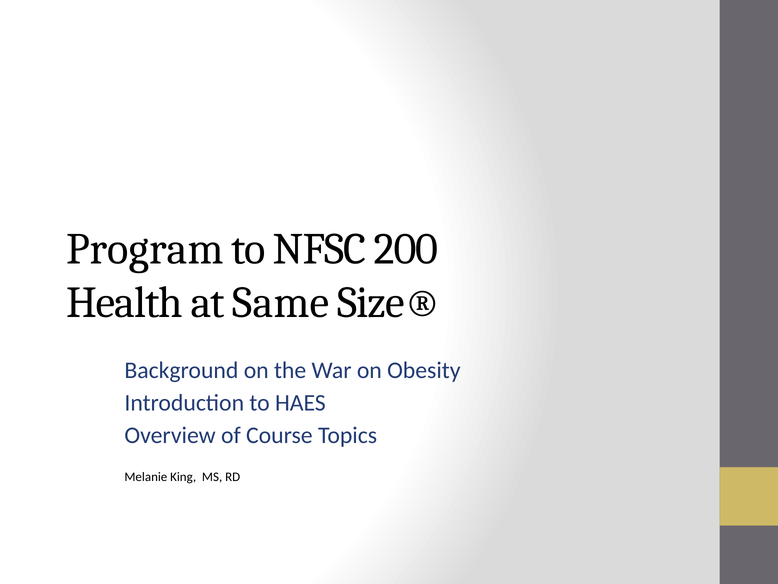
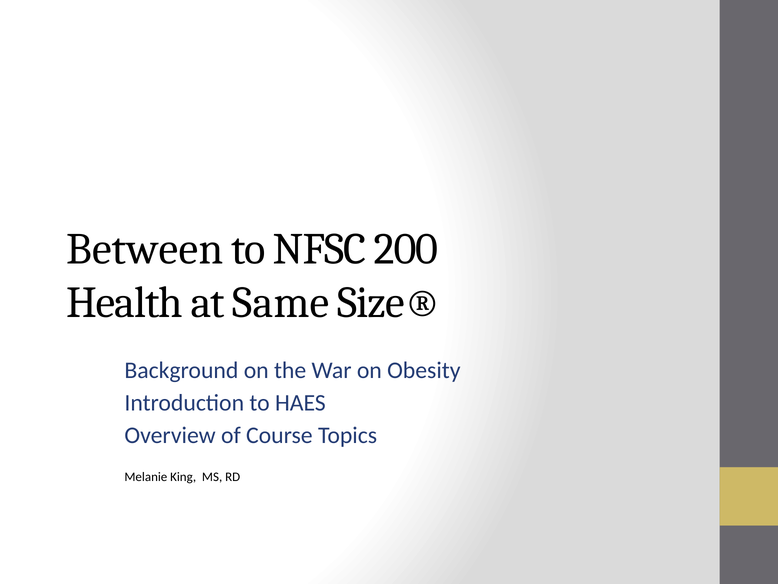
Program: Program -> Between (145, 249)
